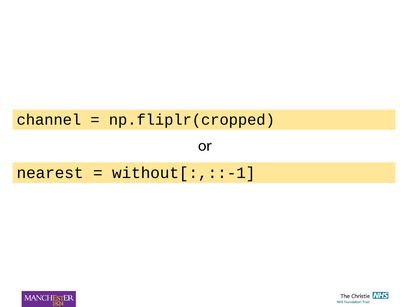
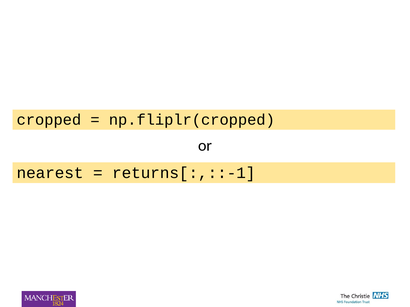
channel: channel -> cropped (49, 120)
without[:,::-1: without[:,::-1 -> returns[:,::-1 (184, 173)
